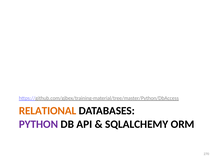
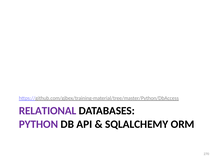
RELATIONAL colour: orange -> purple (48, 111)
